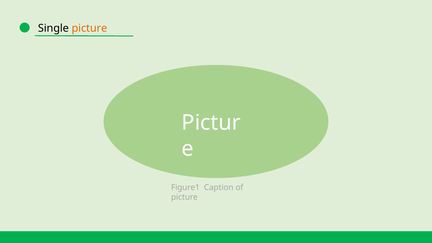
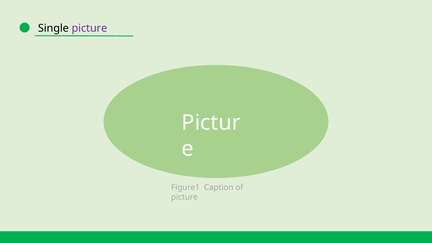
picture colour: orange -> purple (89, 28)
